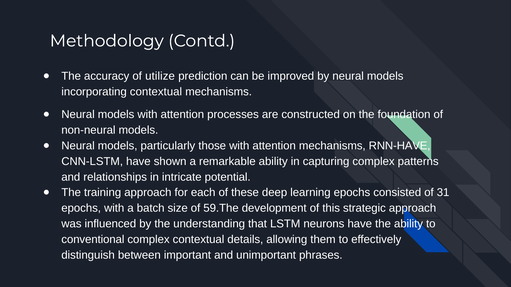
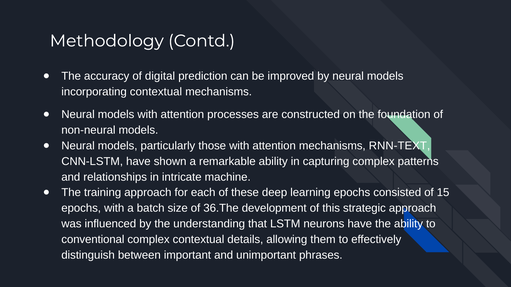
utilize: utilize -> digital (160, 76)
RNN-HAVE: RNN-HAVE -> RNN-TEXT (399, 146)
potential: potential -> machine (228, 177)
31: 31 -> 15 (443, 193)
59.The: 59.The -> 36.The (221, 209)
